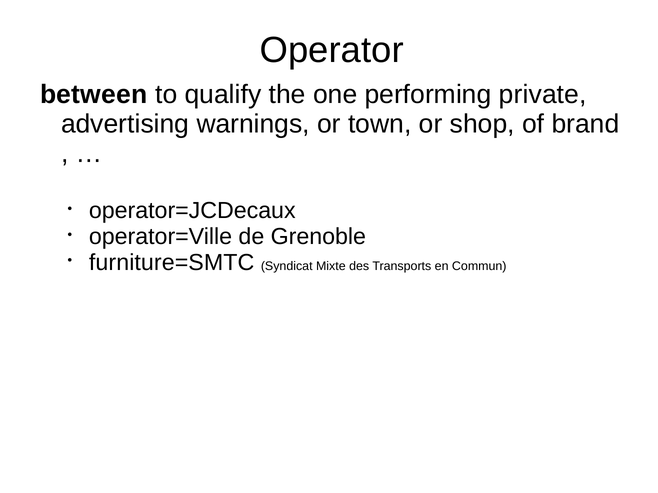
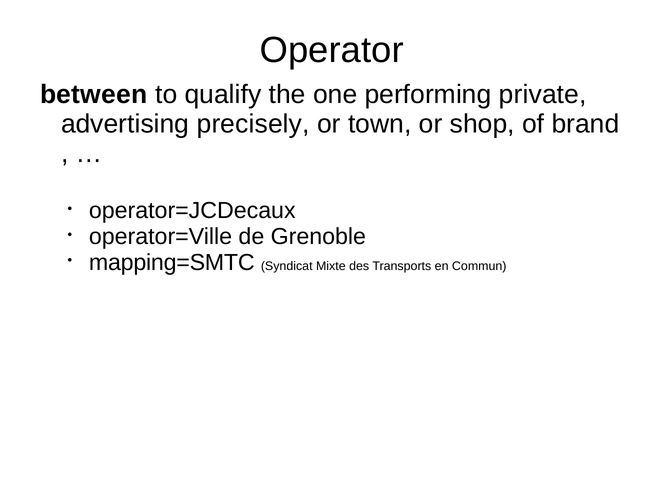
warnings: warnings -> precisely (253, 124)
furniture=SMTC: furniture=SMTC -> mapping=SMTC (172, 263)
